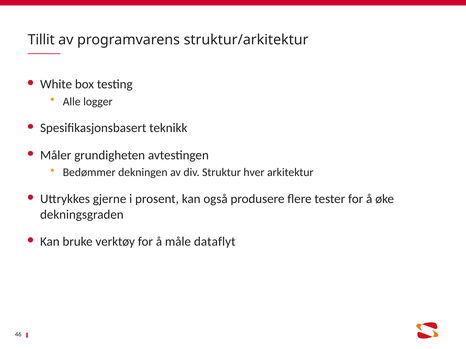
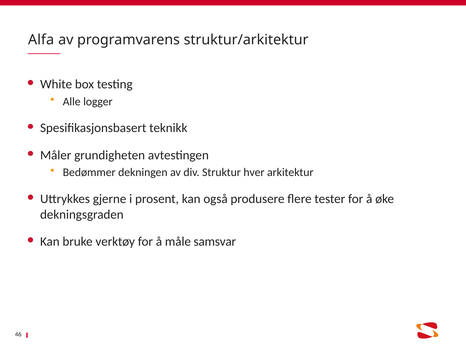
Tillit: Tillit -> Alfa (41, 40)
dataflyt: dataflyt -> samsvar (215, 242)
